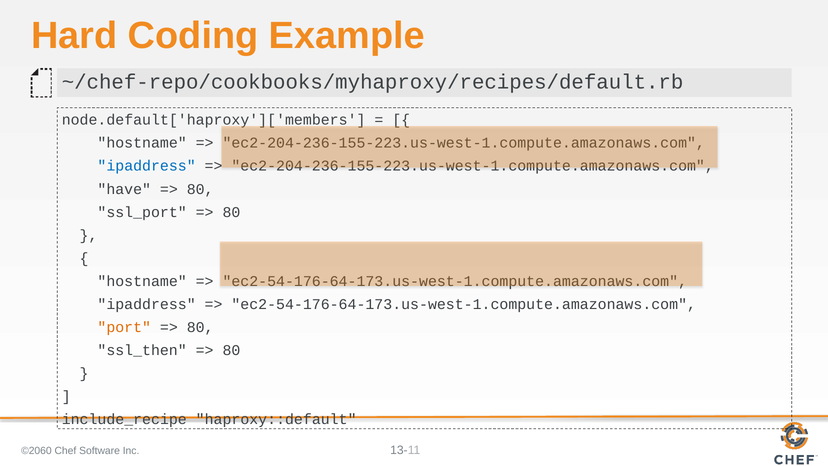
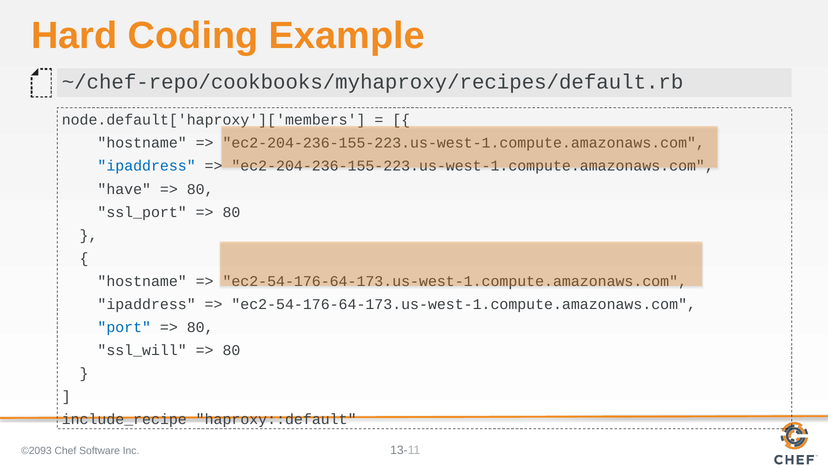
port colour: orange -> blue (124, 327)
ssl_then: ssl_then -> ssl_will (142, 350)
©2060: ©2060 -> ©2093 (36, 451)
